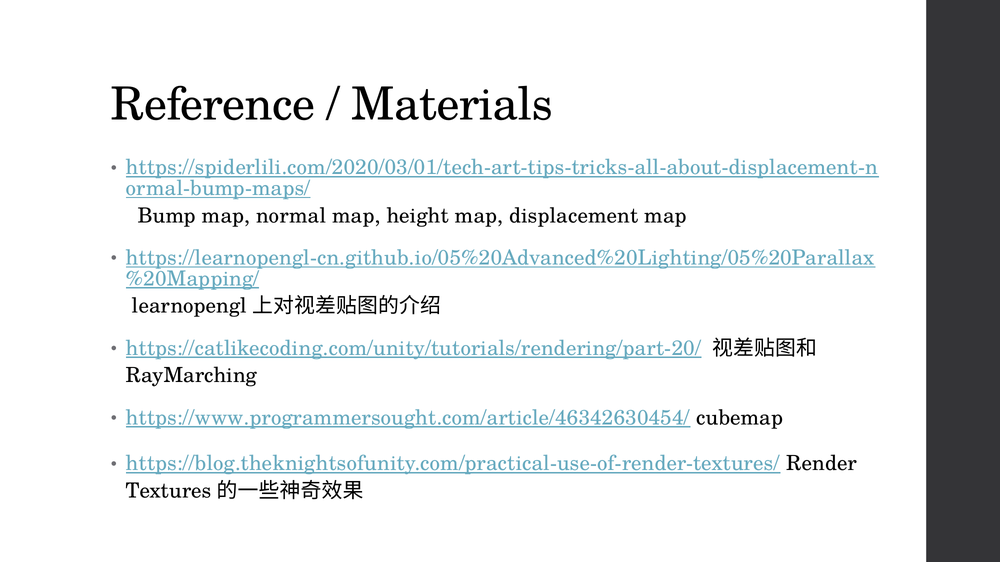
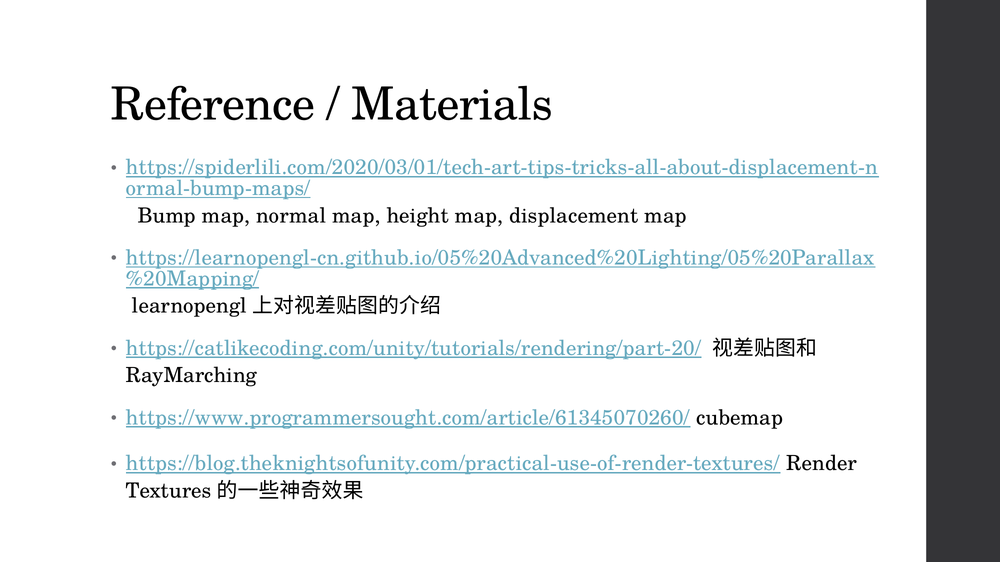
https://www.programmersought.com/article/46342630454/: https://www.programmersought.com/article/46342630454/ -> https://www.programmersought.com/article/61345070260/ (408, 418)
